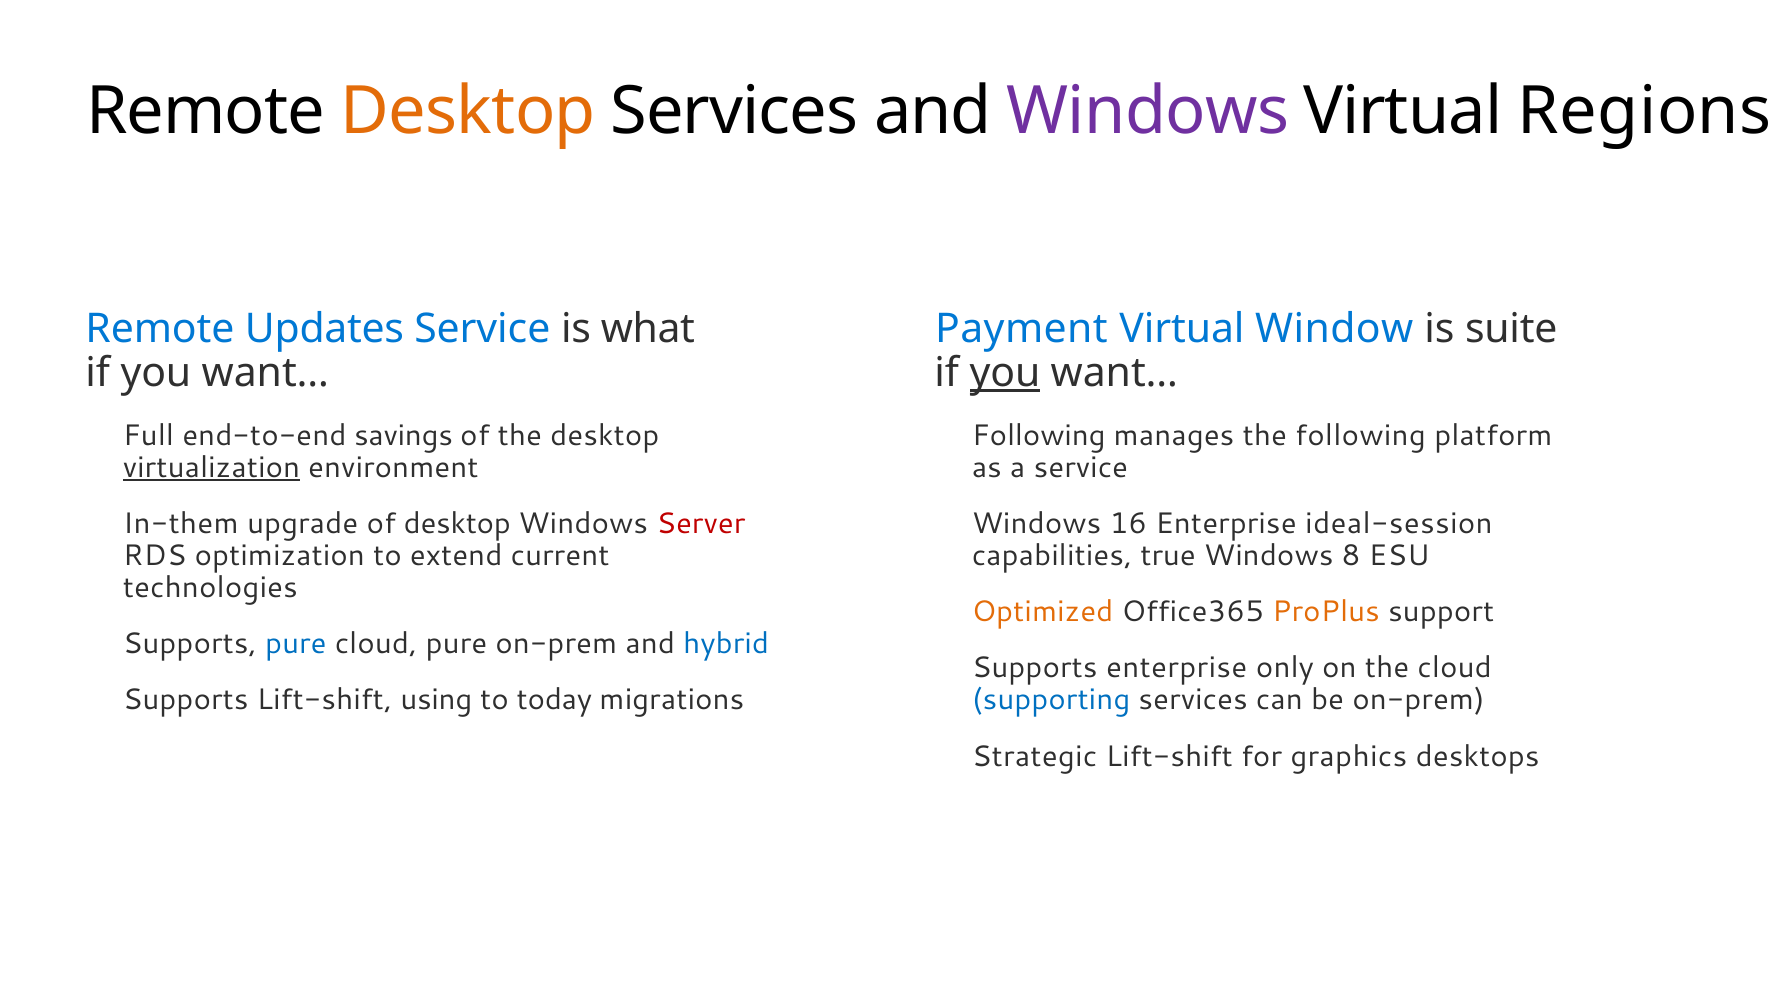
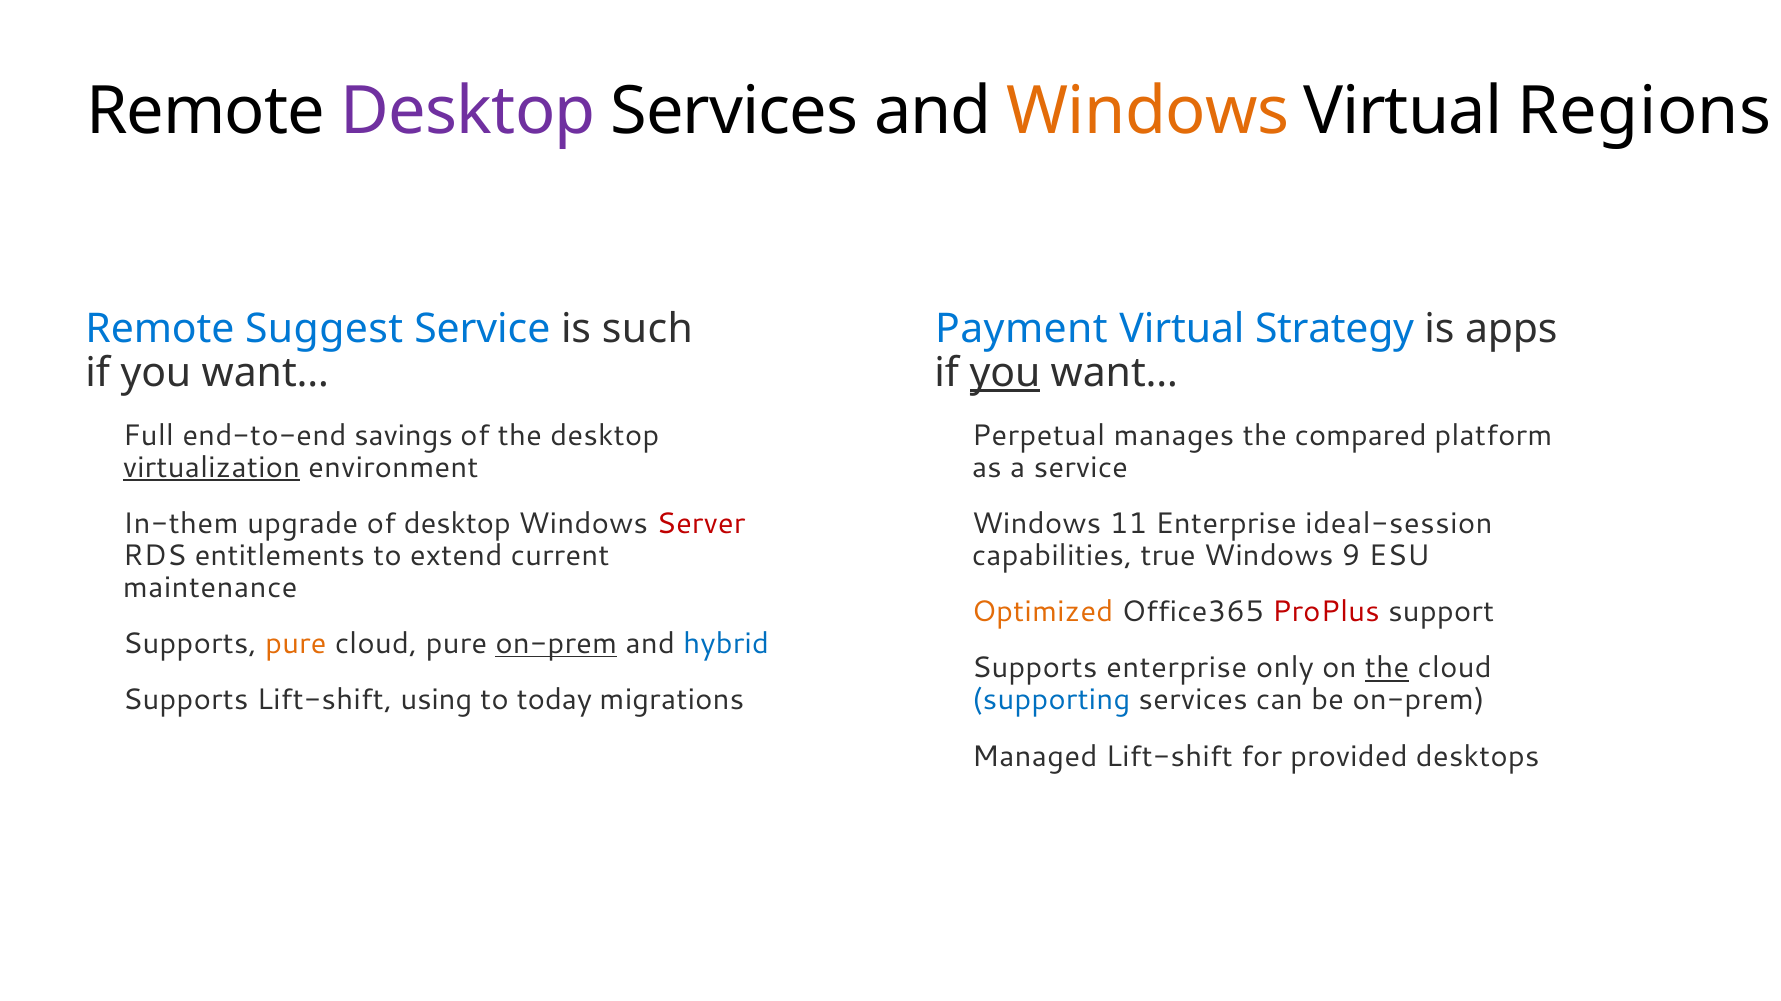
Desktop colour: orange -> purple (468, 111)
Windows colour: purple -> orange (1148, 111)
Updates: Updates -> Suggest (324, 329)
what: what -> such (647, 329)
Window: Window -> Strategy (1335, 329)
suite: suite -> apps (1511, 329)
Following: Following -> Perpetual (1039, 436)
the following: following -> compared (1361, 436)
16: 16 -> 11 (1128, 524)
optimization: optimization -> entitlements (280, 556)
8: 8 -> 9 (1351, 556)
technologies: technologies -> maintenance (210, 588)
ProPlus colour: orange -> red (1326, 612)
pure colour: blue -> orange (296, 644)
on-prem underline: none -> present (556, 644)
the underline: none -> present (1387, 669)
Strategic: Strategic -> Managed (1035, 757)
graphics: graphics -> provided (1349, 757)
